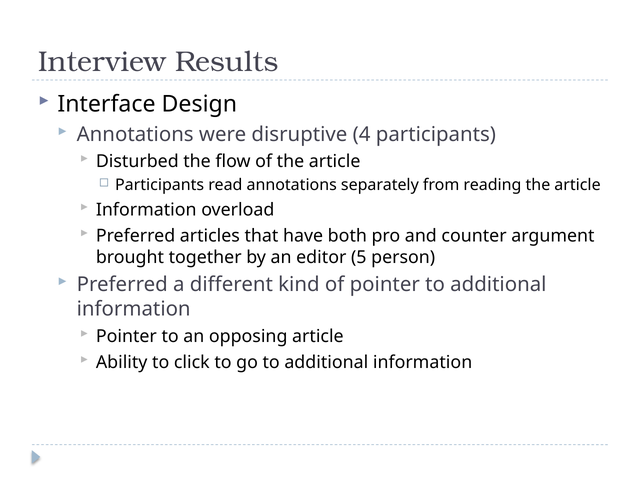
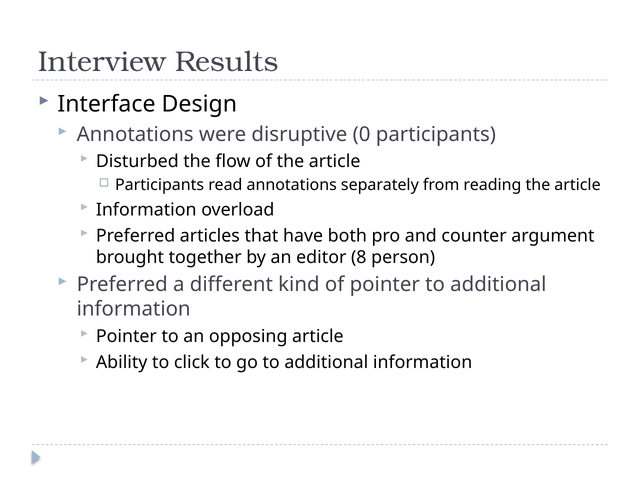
4: 4 -> 0 (362, 134)
5: 5 -> 8 (359, 257)
